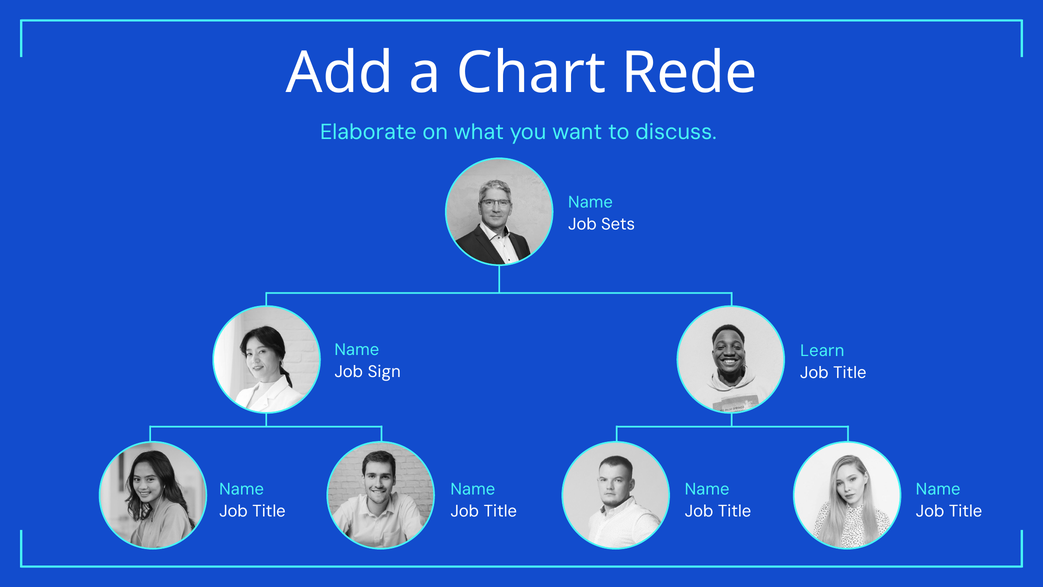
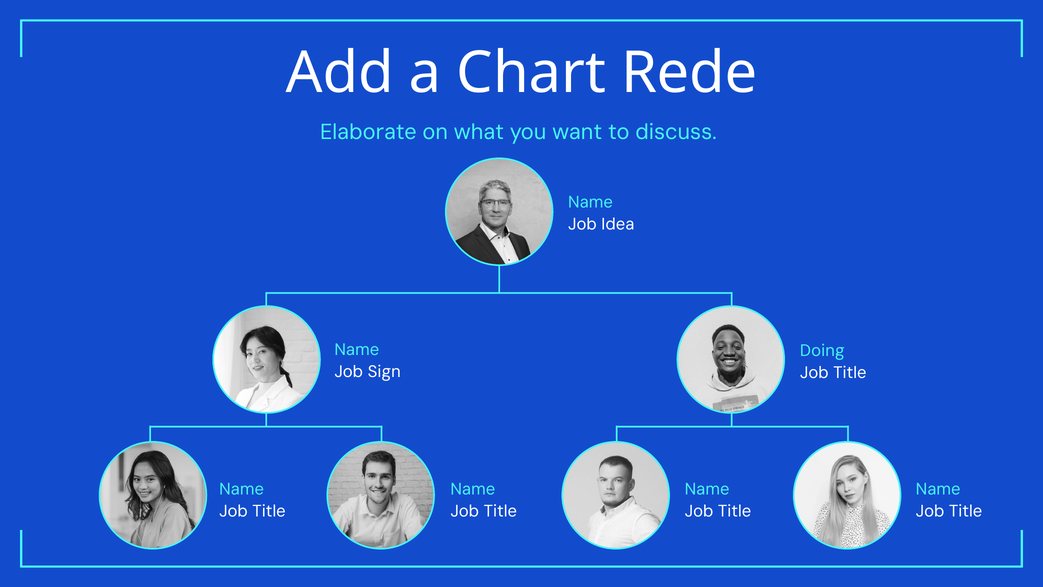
Sets: Sets -> Idea (618, 224)
Learn: Learn -> Doing (822, 351)
